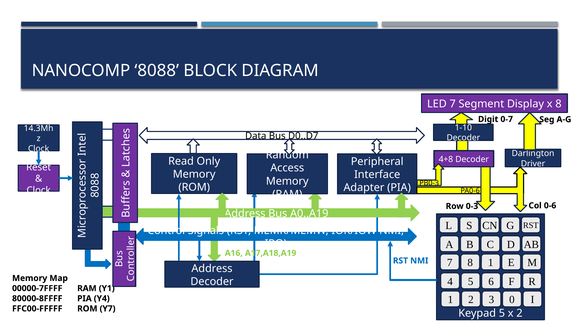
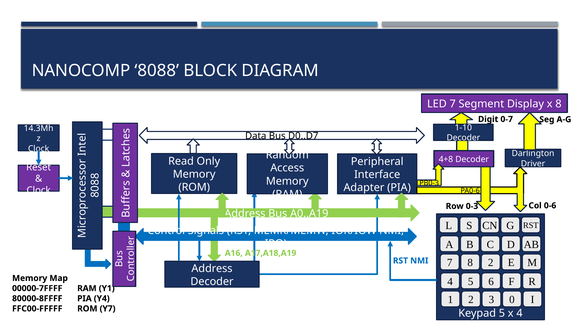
8 1: 1 -> 2 (491, 262)
x 2: 2 -> 4 (519, 313)
